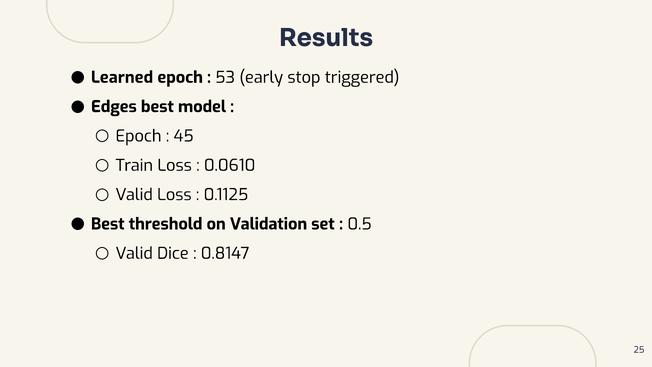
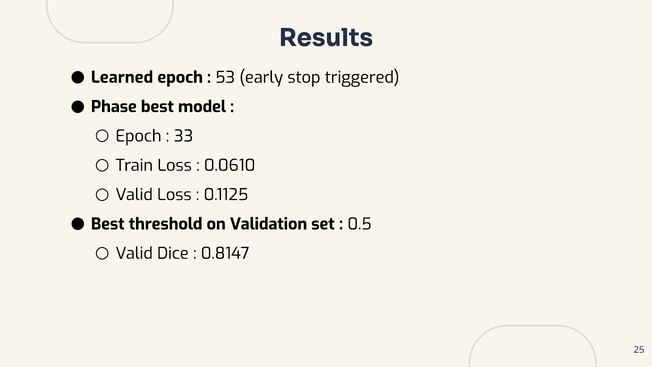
Edges: Edges -> Phase (114, 107)
45: 45 -> 33 (184, 136)
